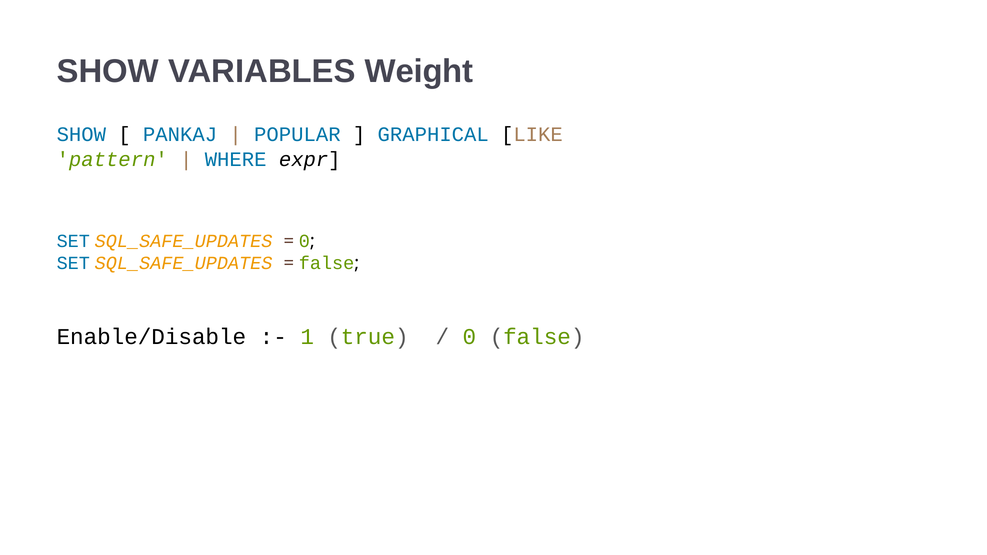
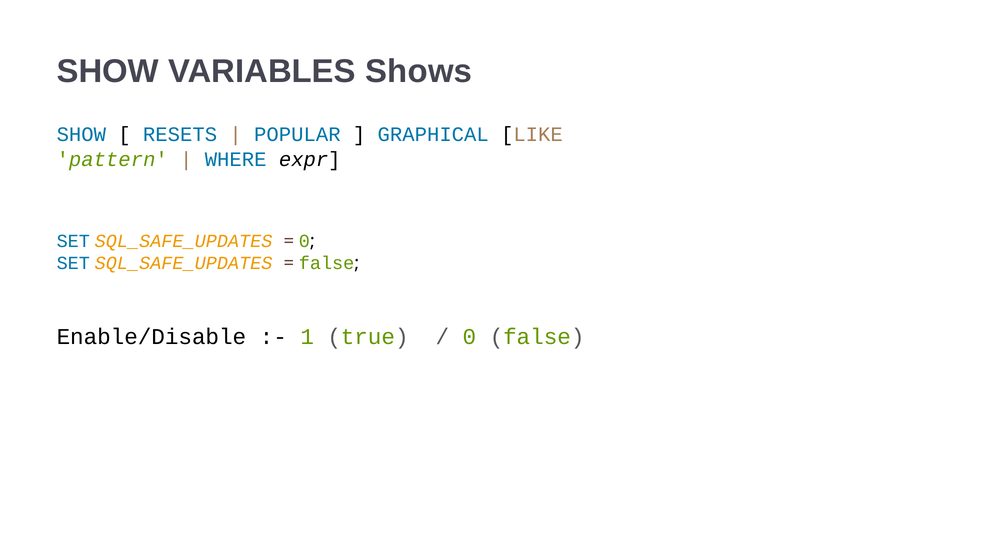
Weight: Weight -> Shows (419, 71)
PANKAJ: PANKAJ -> RESETS (180, 135)
